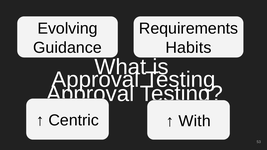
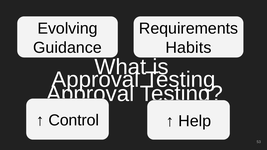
Centric: Centric -> Control (74, 120)
With: With -> Help (195, 121)
